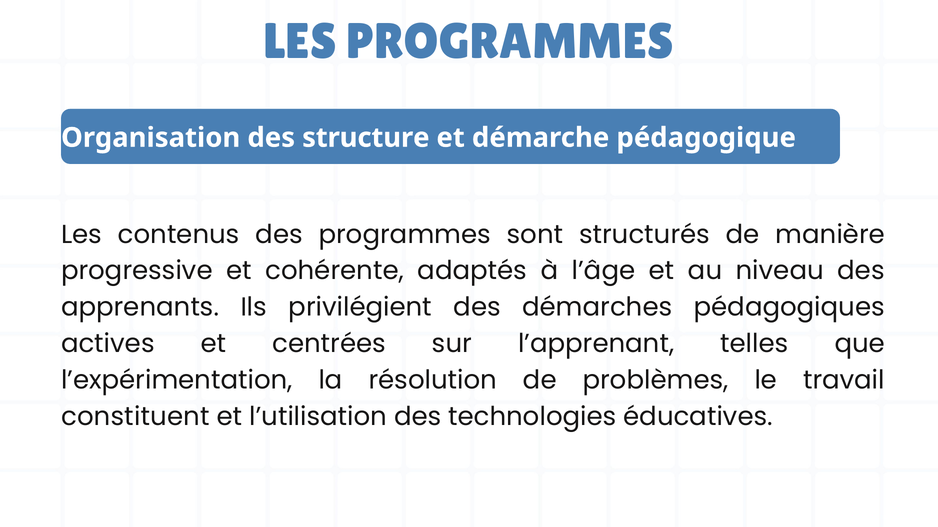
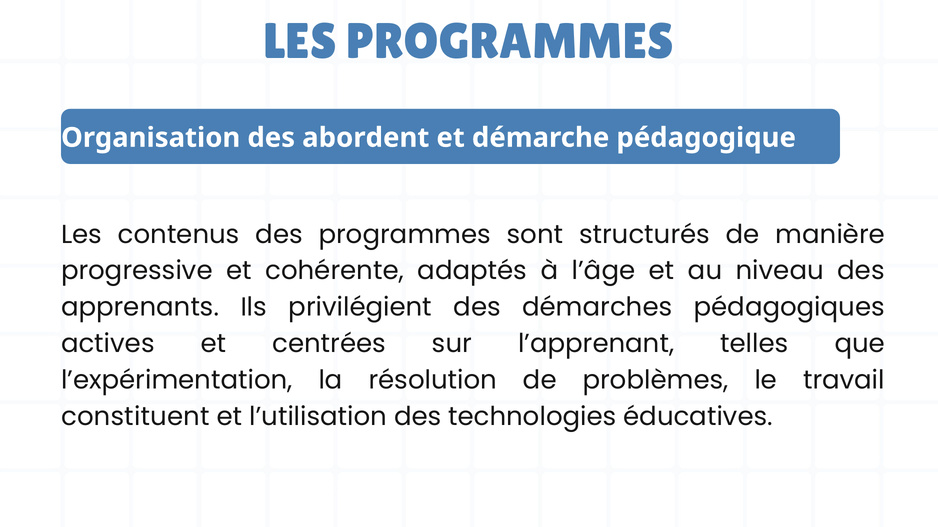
structure: structure -> abordent (366, 138)
